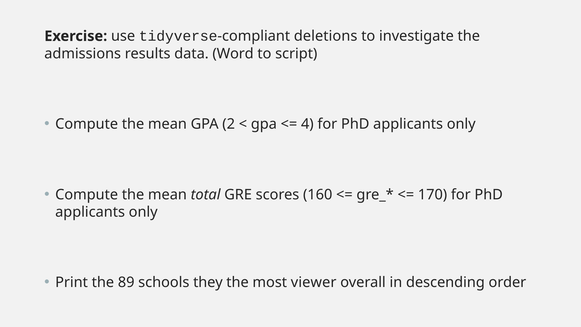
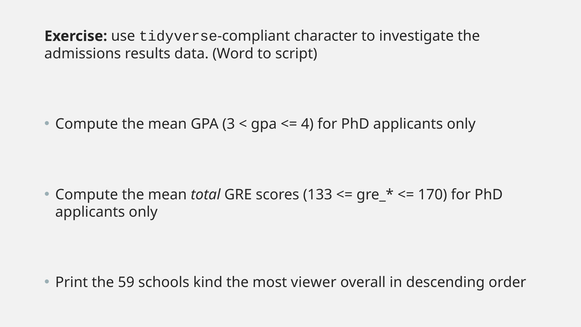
deletions: deletions -> character (326, 36)
2: 2 -> 3 (229, 124)
160: 160 -> 133 (318, 194)
89: 89 -> 59 (126, 282)
they: they -> kind (208, 282)
